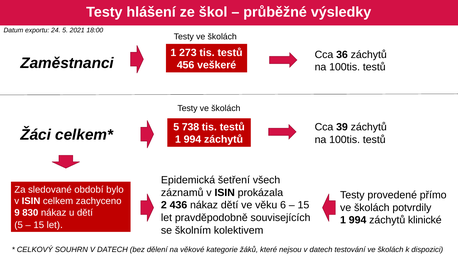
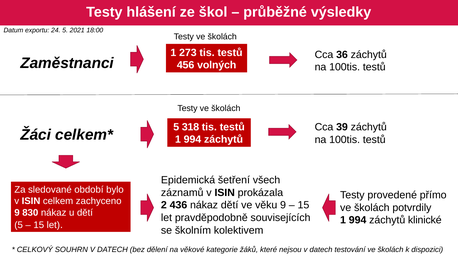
veškeré: veškeré -> volných (217, 65)
738: 738 -> 318 (190, 127)
věku 6: 6 -> 9 (283, 206)
